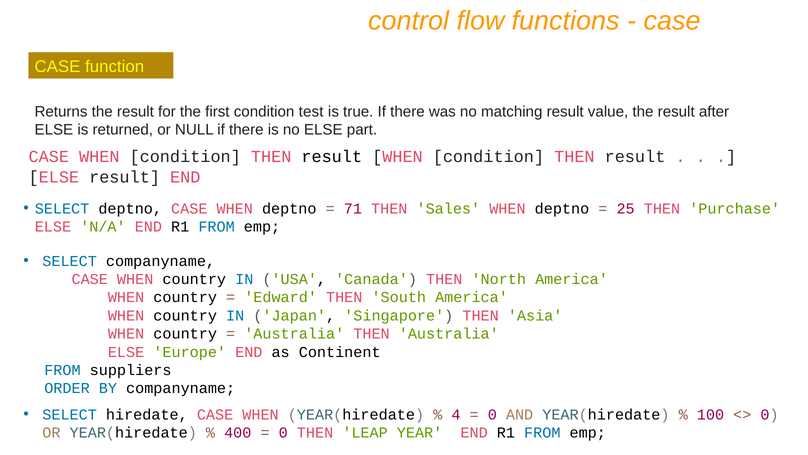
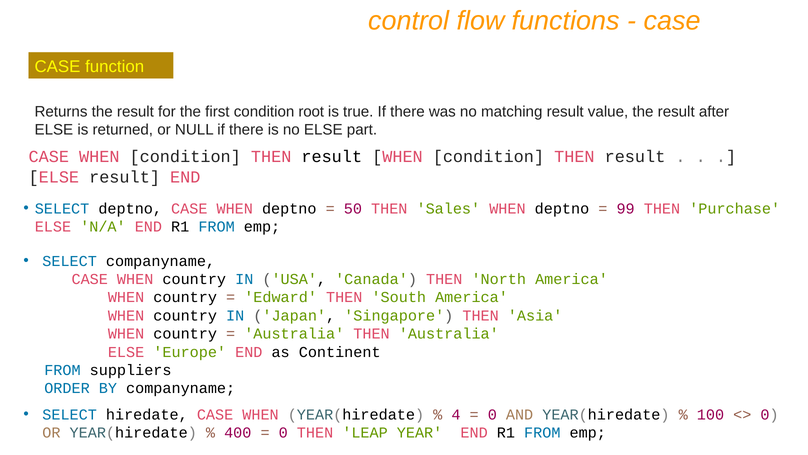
test: test -> root (311, 112)
71: 71 -> 50 (353, 208)
25: 25 -> 99 (626, 208)
